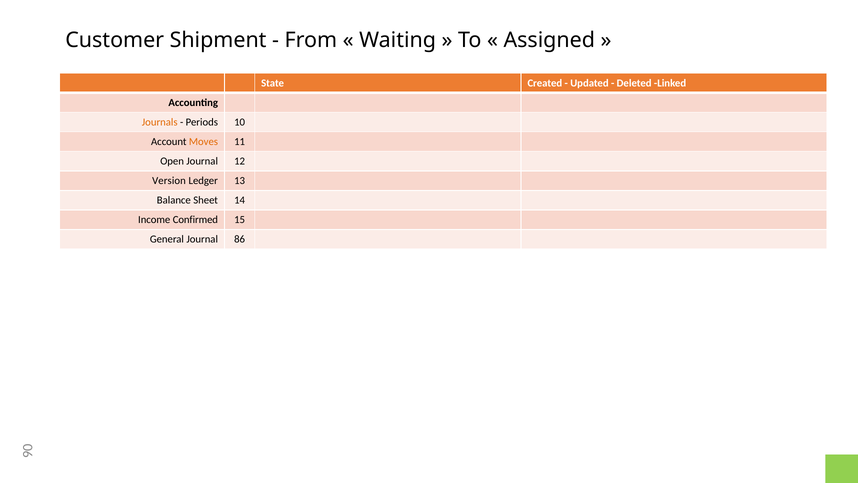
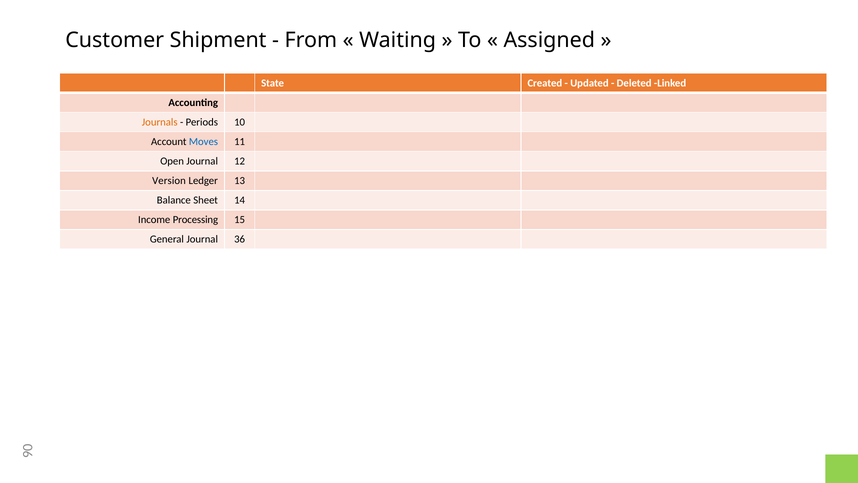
Moves colour: orange -> blue (204, 142)
Confirmed: Confirmed -> Processing (195, 220)
86: 86 -> 36 (240, 239)
